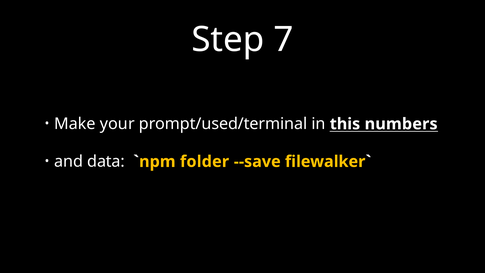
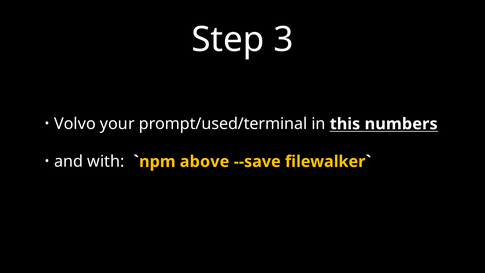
7: 7 -> 3 (284, 40)
Make: Make -> Volvo (75, 124)
data: data -> with (106, 161)
folder: folder -> above (205, 161)
